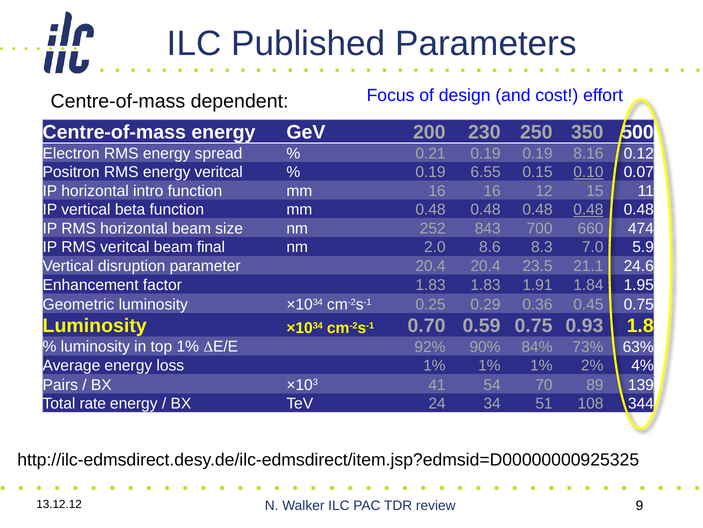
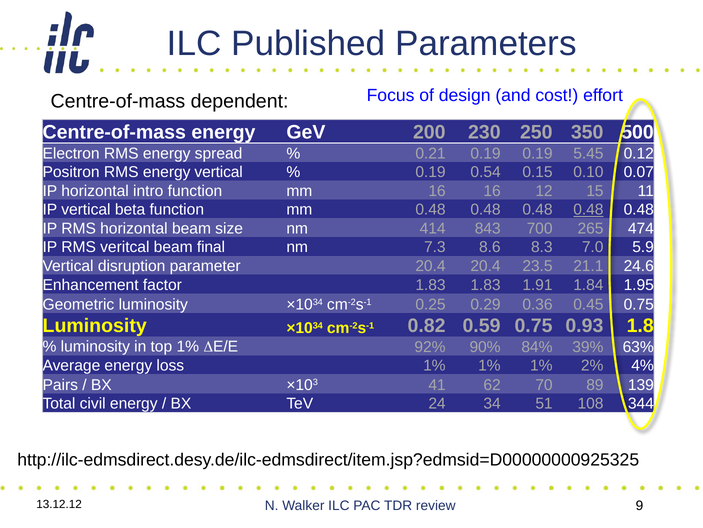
8.16: 8.16 -> 5.45 (588, 153)
energy veritcal: veritcal -> vertical (219, 172)
6.55: 6.55 -> 0.54 (486, 172)
0.10 underline: present -> none (588, 172)
252: 252 -> 414 (433, 228)
660: 660 -> 265 (591, 228)
2.0: 2.0 -> 7.3 (435, 247)
0.70: 0.70 -> 0.82 (427, 326)
73%: 73% -> 39% (588, 346)
54: 54 -> 62 (492, 384)
rate: rate -> civil (93, 403)
